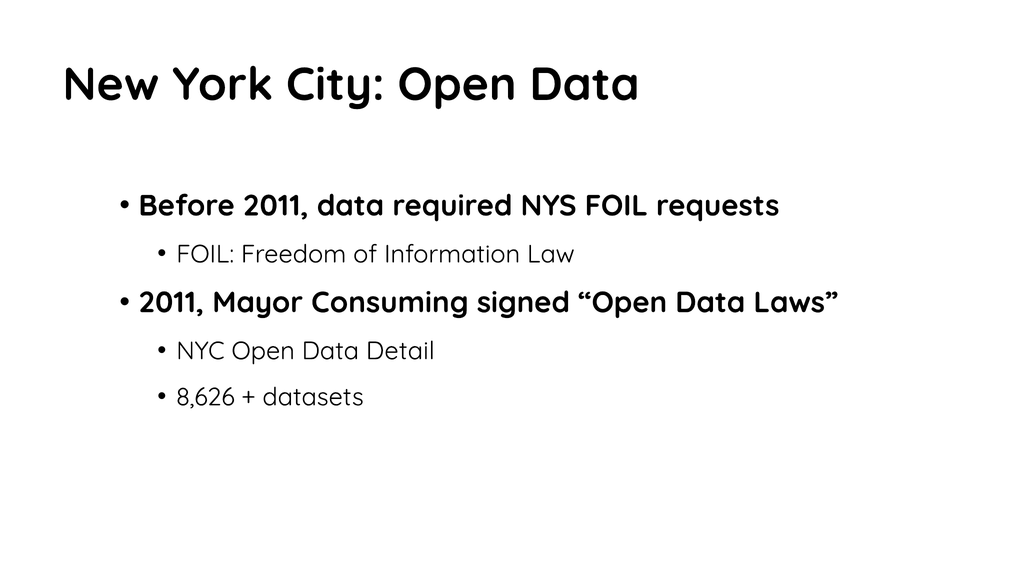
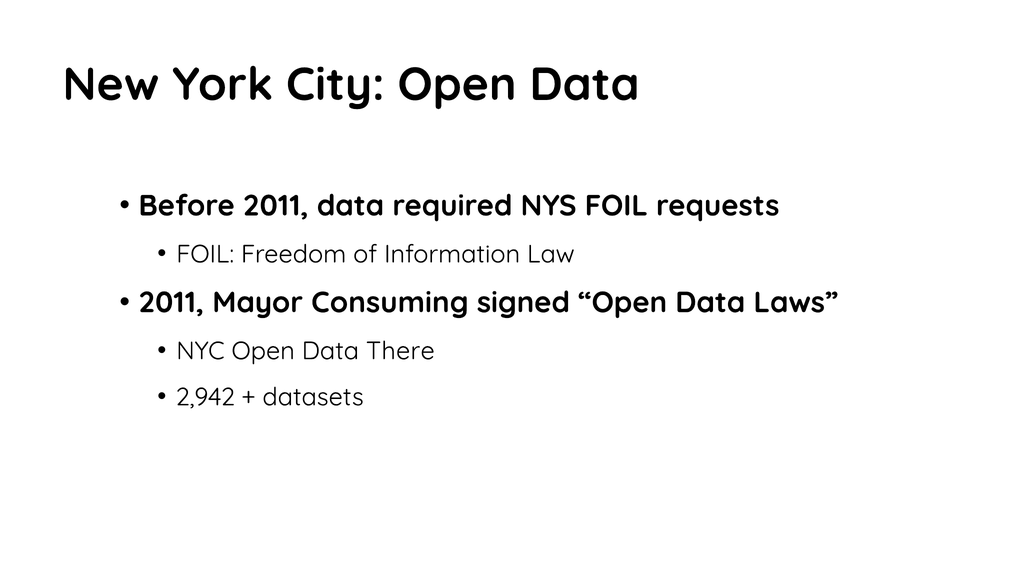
Detail: Detail -> There (400, 351)
8,626: 8,626 -> 2,942 (206, 397)
